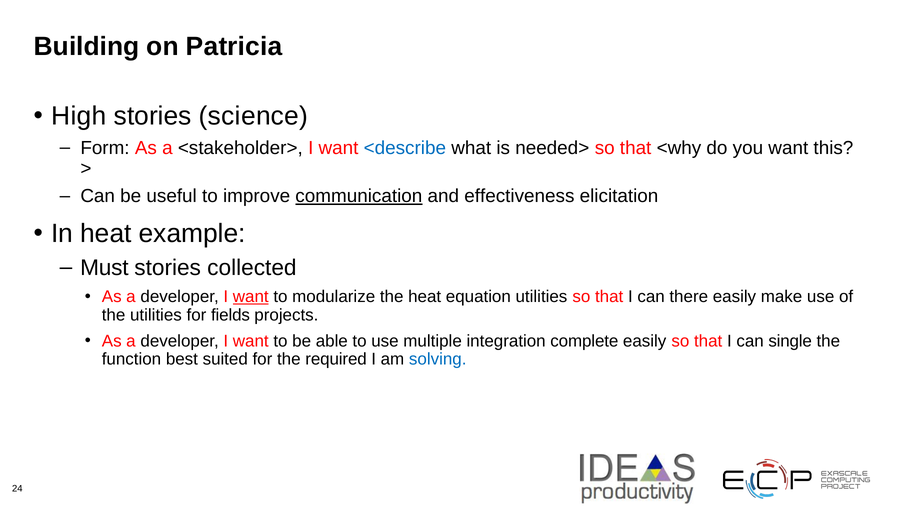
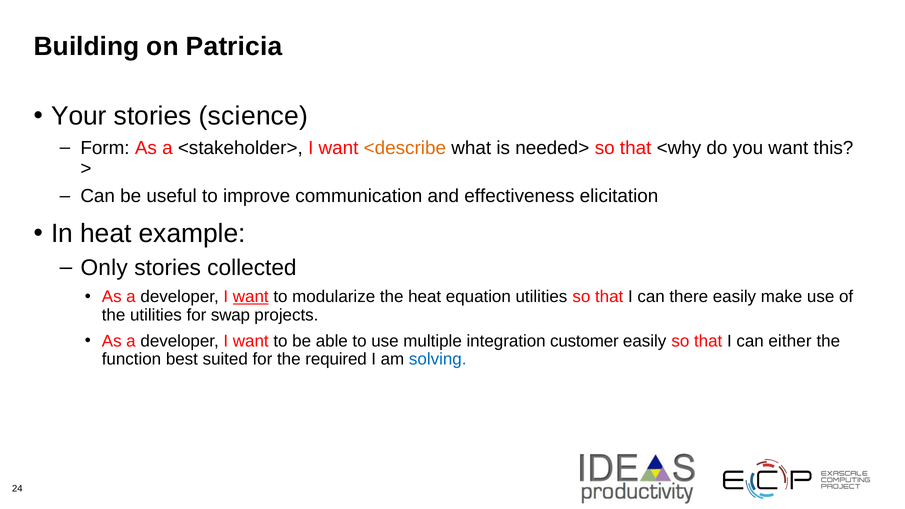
High: High -> Your (79, 116)
<describe colour: blue -> orange (405, 148)
communication underline: present -> none (359, 196)
Must: Must -> Only (104, 268)
fields: fields -> swap (230, 315)
complete: complete -> customer (584, 341)
single: single -> either (790, 341)
